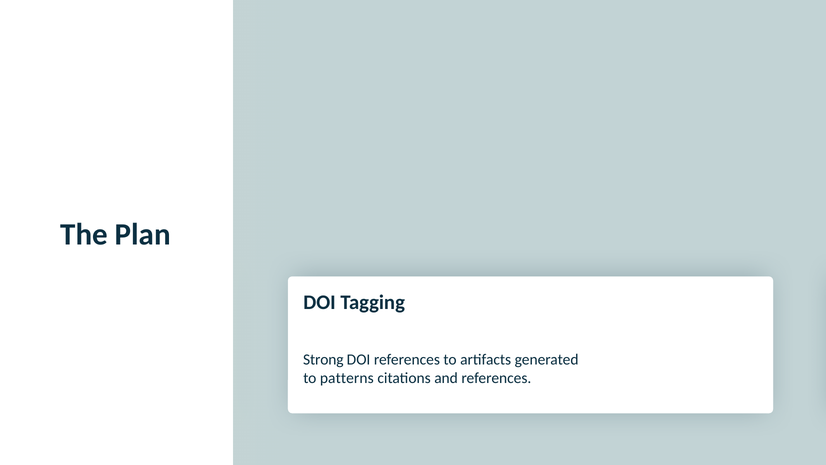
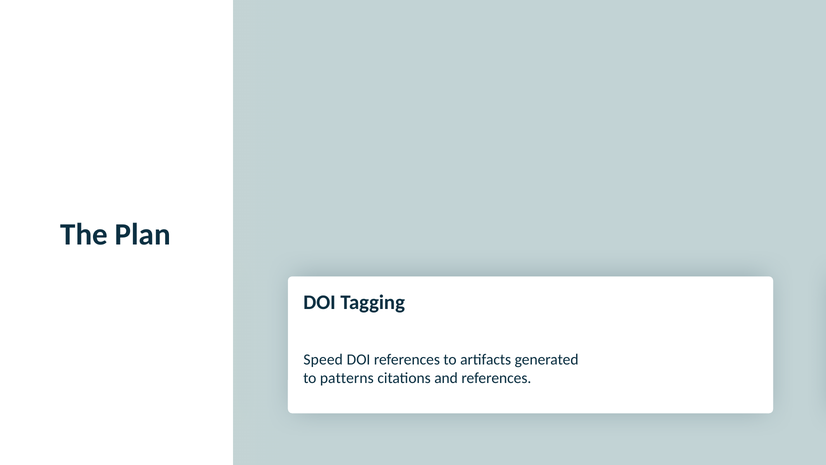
Strong: Strong -> Speed (323, 359)
